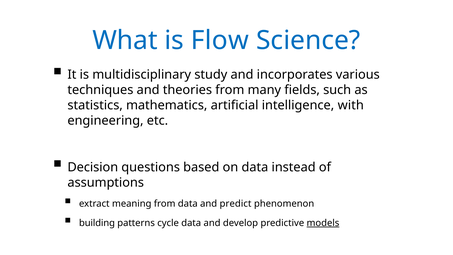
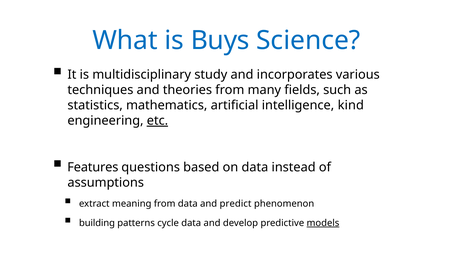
Flow: Flow -> Buys (220, 40)
with: with -> kind (351, 105)
etc underline: none -> present (157, 121)
Decision: Decision -> Features (93, 167)
